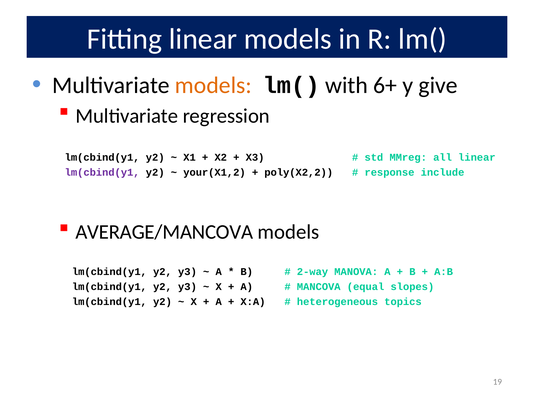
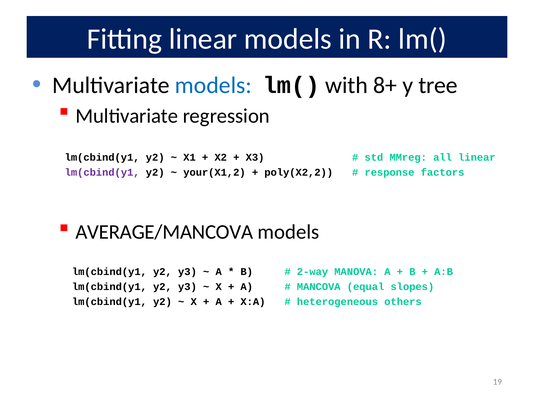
models colour: orange -> blue (213, 85)
6+: 6+ -> 8+ (385, 85)
give: give -> tree (438, 85)
include: include -> factors (443, 173)
topics: topics -> others (403, 302)
